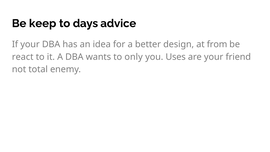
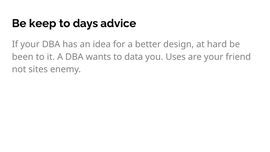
from: from -> hard (217, 44)
react: react -> been (23, 57)
only: only -> data (134, 57)
total: total -> sites (38, 69)
